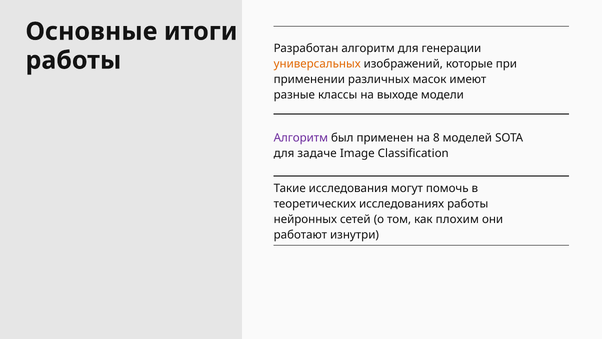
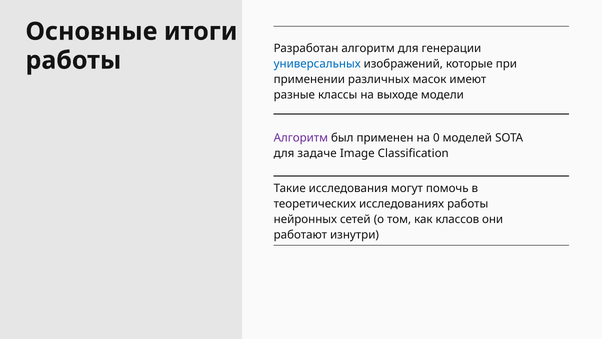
универсальных colour: orange -> blue (317, 64)
8: 8 -> 0 (436, 138)
плохим: плохим -> классов (457, 219)
